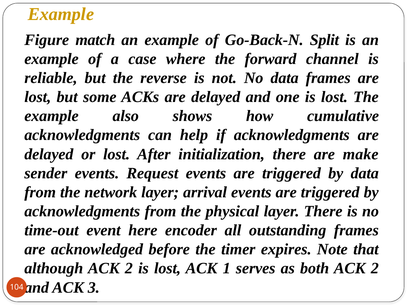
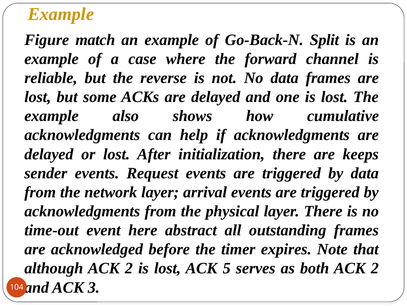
make: make -> keeps (361, 154)
encoder: encoder -> abstract (191, 230)
1: 1 -> 5 (227, 268)
